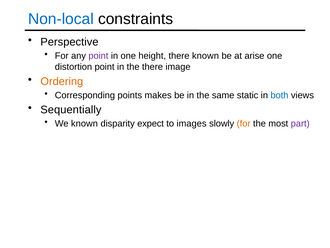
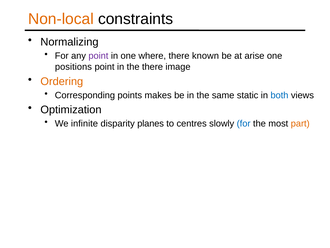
Non-local colour: blue -> orange (61, 19)
Perspective: Perspective -> Normalizing (69, 42)
height: height -> where (152, 56)
distortion: distortion -> positions (73, 67)
Sequentially: Sequentially -> Optimization (71, 109)
We known: known -> infinite (84, 123)
expect: expect -> planes (151, 123)
images: images -> centres (192, 123)
for colour: orange -> blue (244, 123)
part colour: purple -> orange (300, 123)
